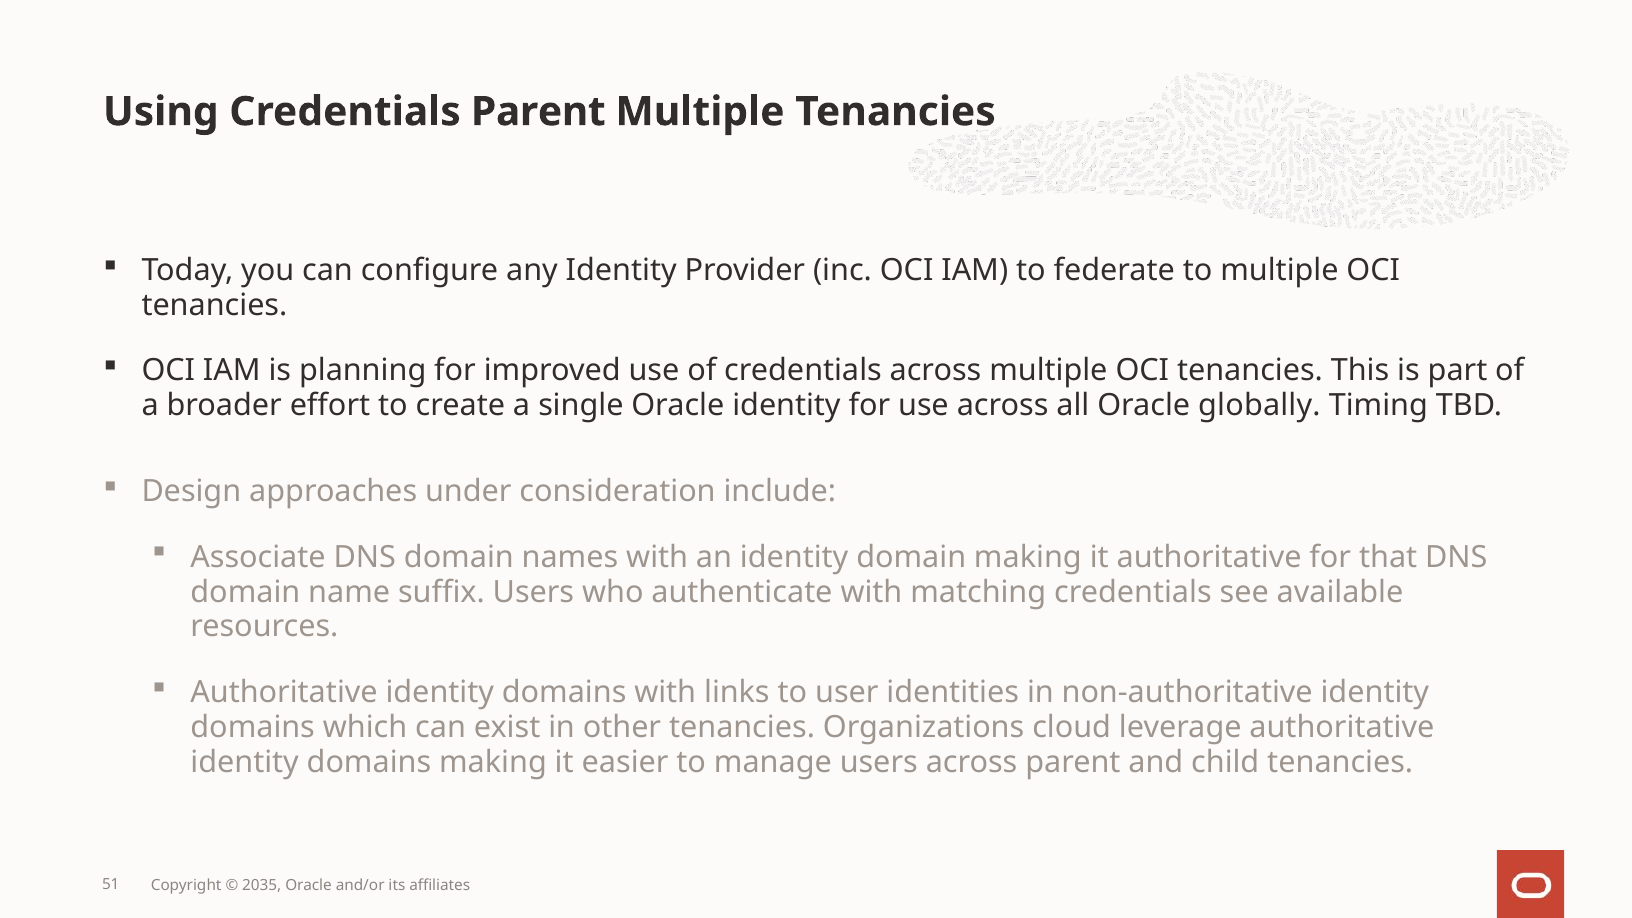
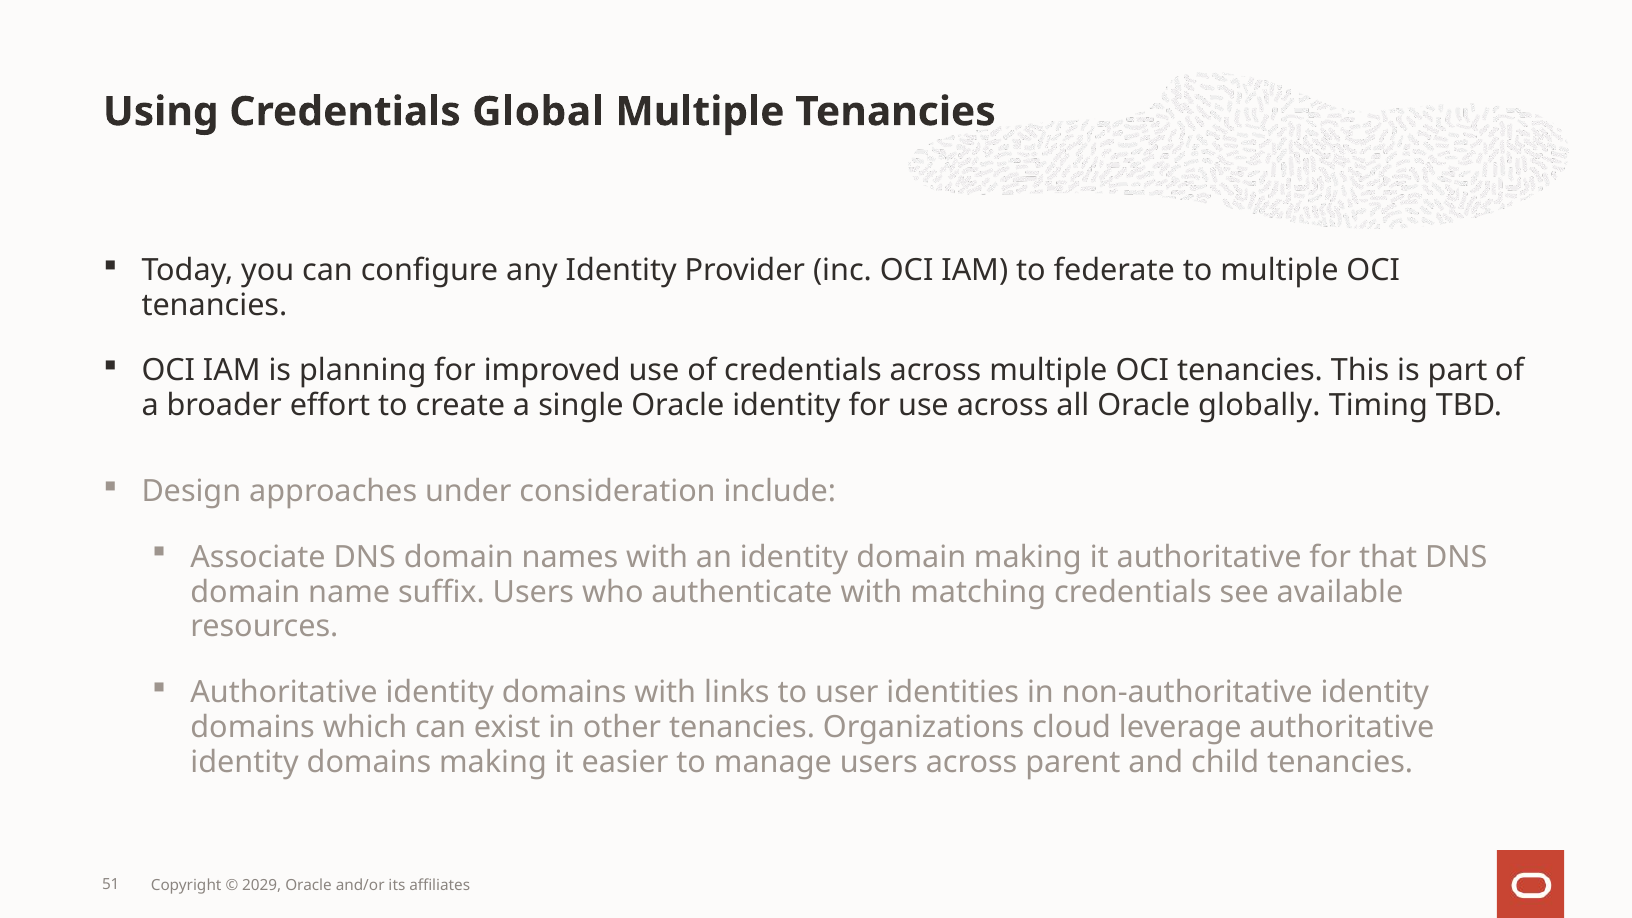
Credentials Parent: Parent -> Global (538, 112)
2035: 2035 -> 2029 (262, 885)
